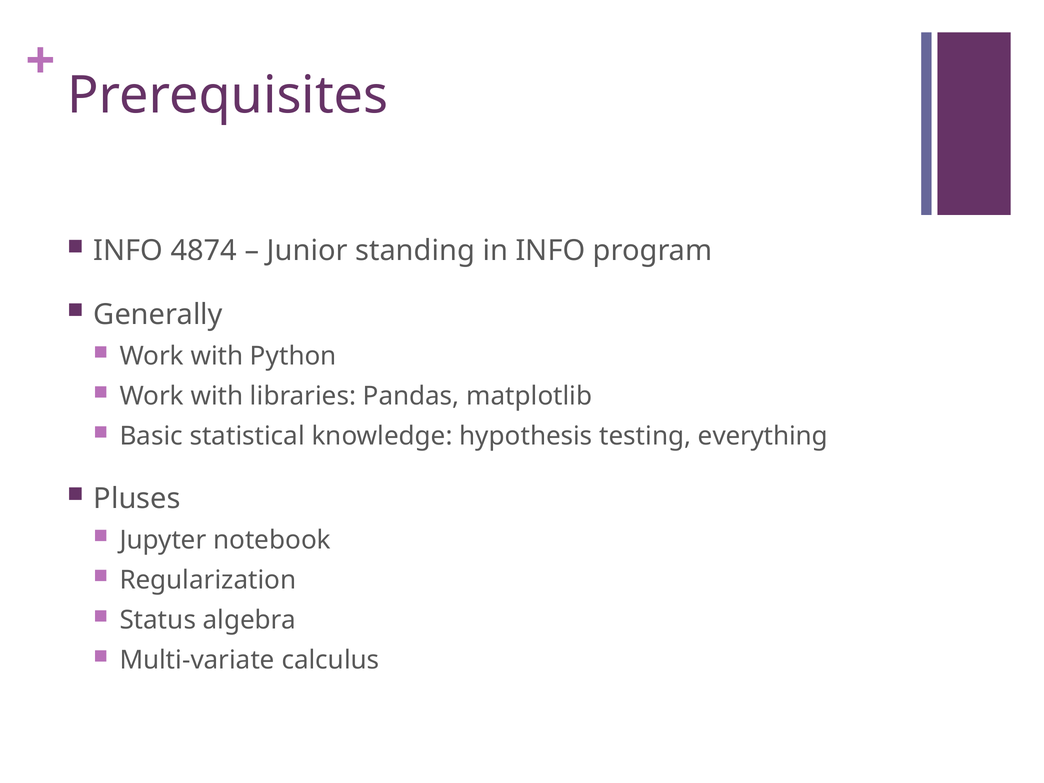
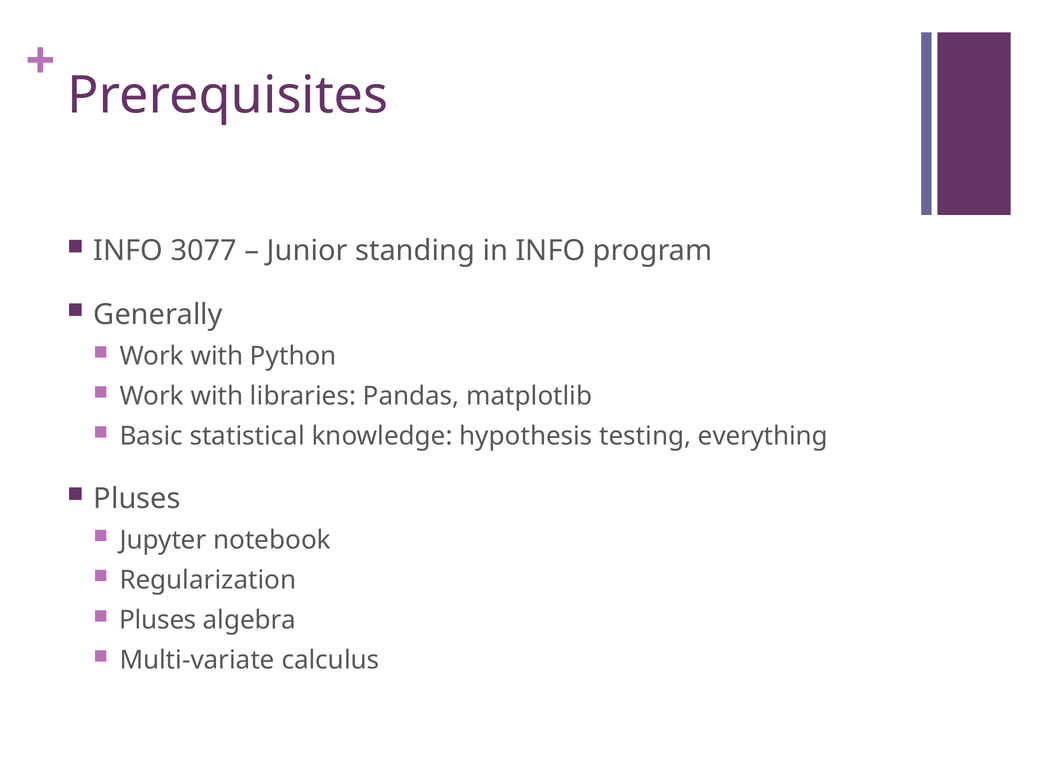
4874: 4874 -> 3077 (204, 251)
Status: Status -> Pluses (158, 620)
